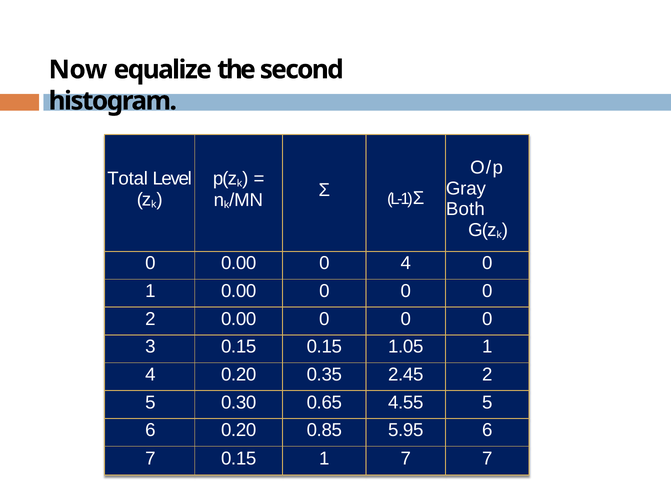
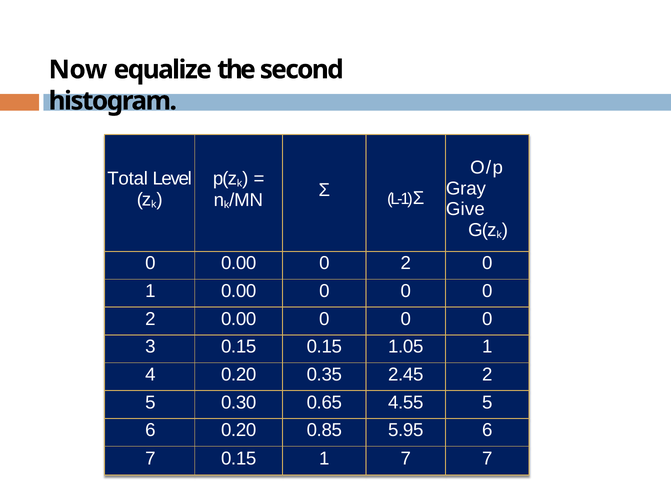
Both: Both -> Give (465, 209)
0.00 0 4: 4 -> 2 (406, 263)
